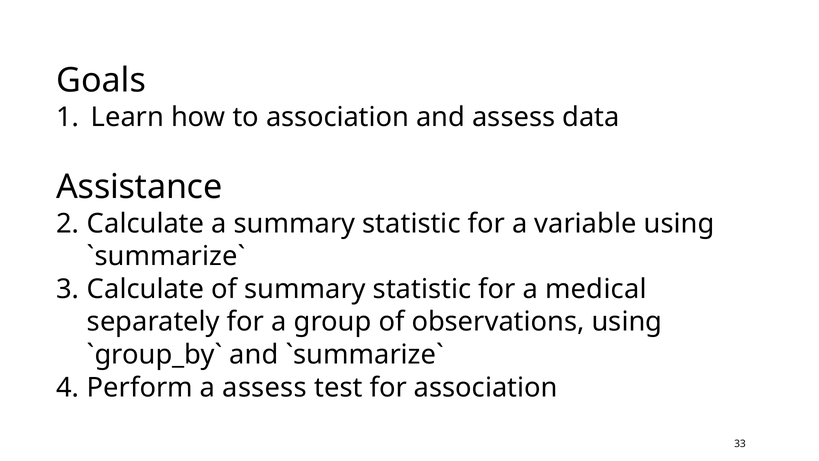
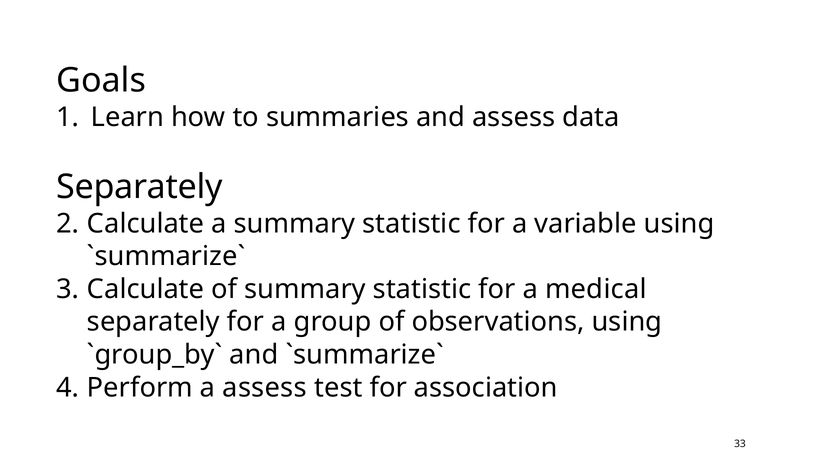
to association: association -> summaries (337, 117)
Assistance: Assistance -> Separately (139, 187)
